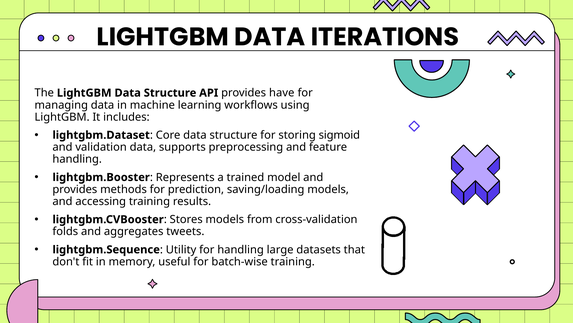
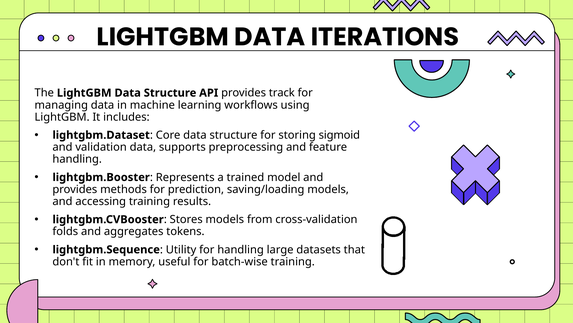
have: have -> track (282, 93)
tweets: tweets -> tokens (185, 231)
